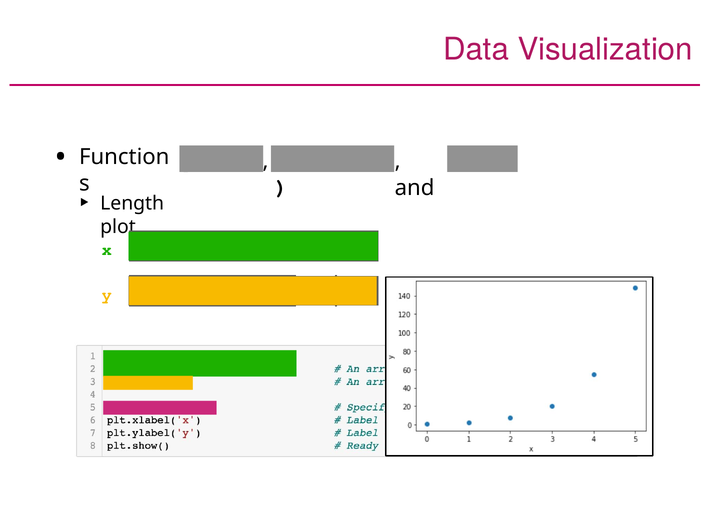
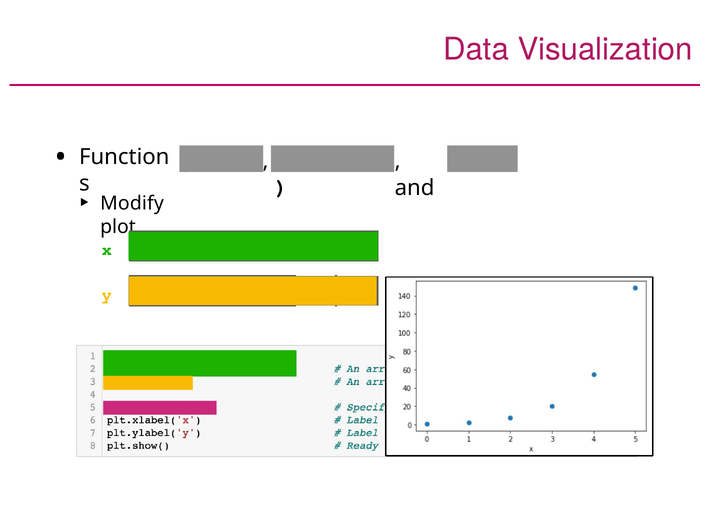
Length: Length -> Modify (132, 204)
